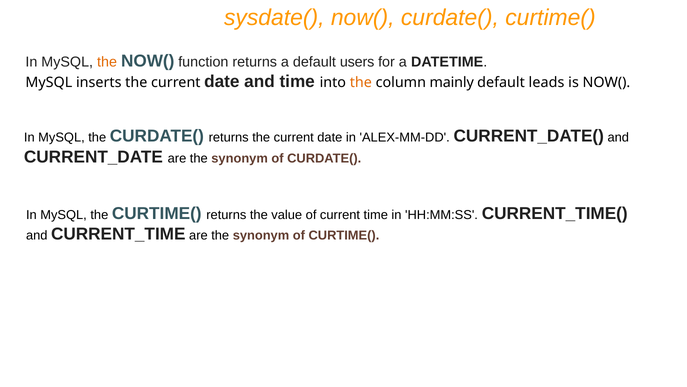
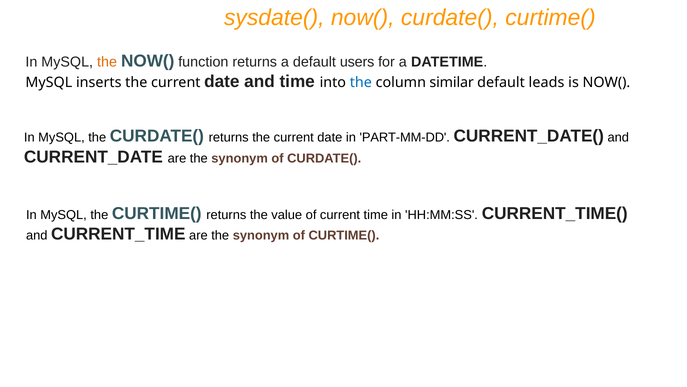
the colour: orange -> blue (361, 82)
mainly: mainly -> similar (452, 82)
ALEX-MM-DD: ALEX-MM-DD -> PART-MM-DD (405, 138)
